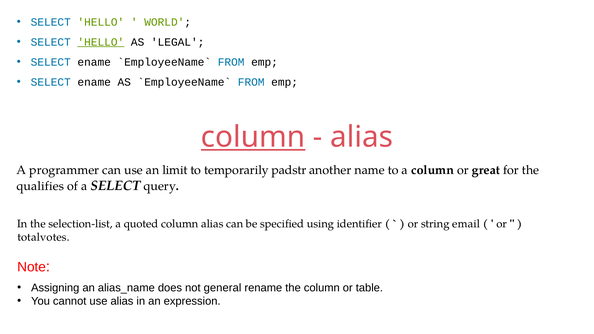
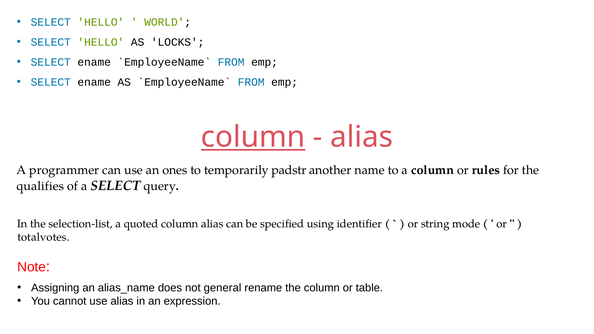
HELLO underline: present -> none (101, 42)
LEGAL: LEGAL -> LOCKS (178, 42)
limit: limit -> ones (175, 170)
great: great -> rules (486, 170)
email: email -> mode (466, 224)
